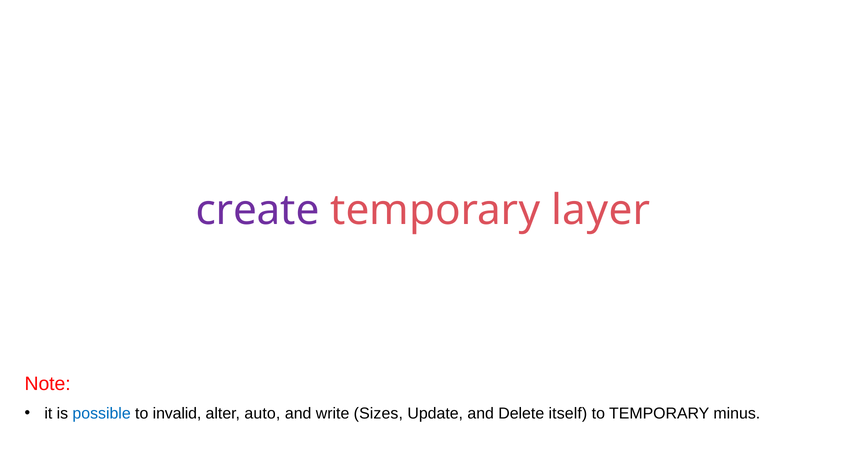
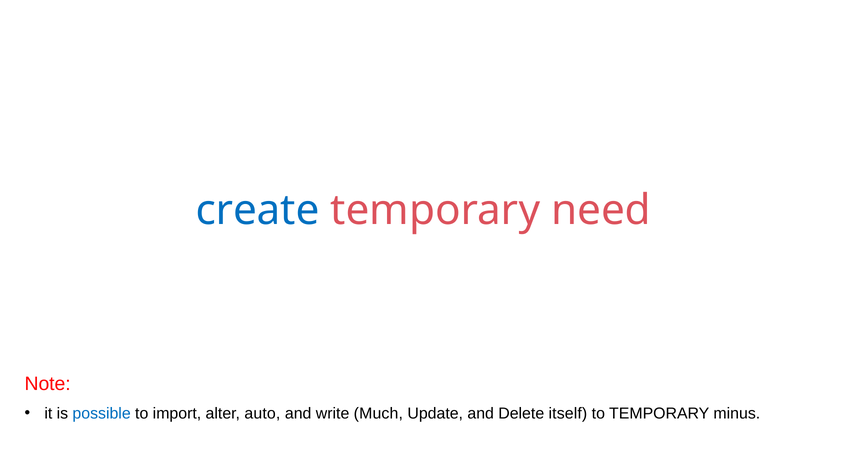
create colour: purple -> blue (258, 211)
layer: layer -> need (601, 211)
invalid: invalid -> import (177, 414)
Sizes: Sizes -> Much (378, 414)
